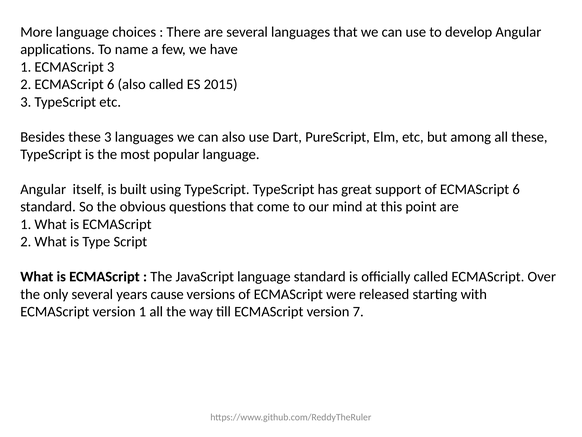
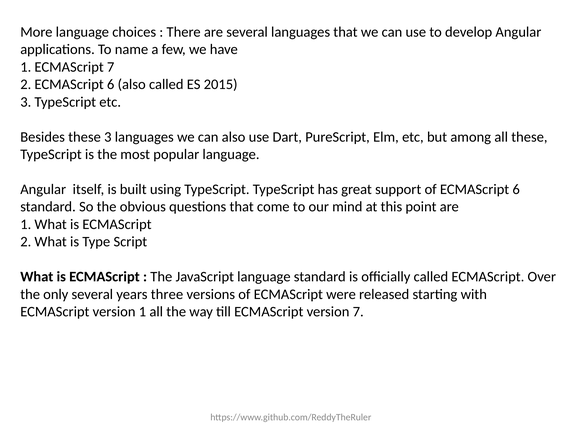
ECMAScript 3: 3 -> 7 (111, 67)
cause: cause -> three (167, 294)
